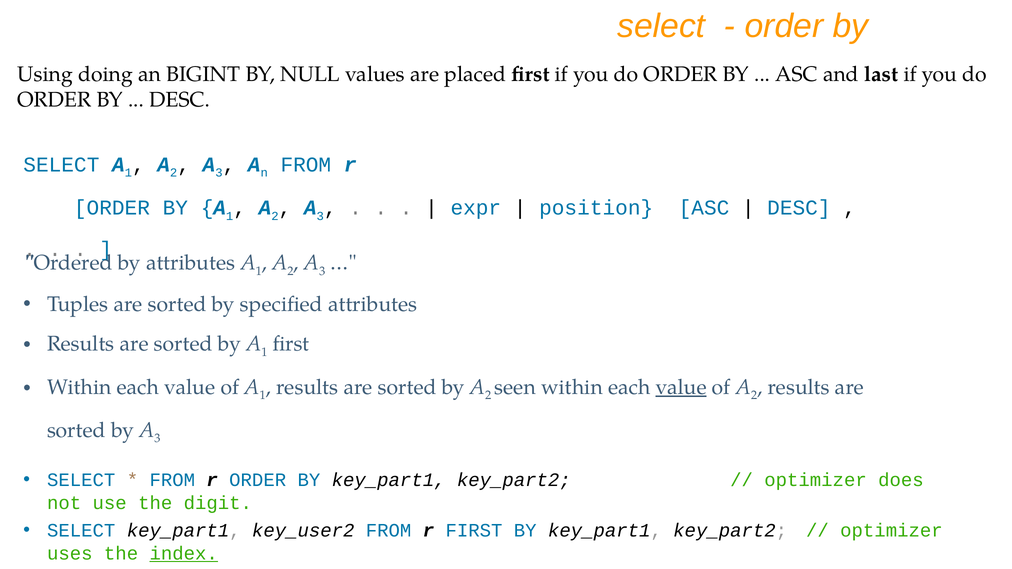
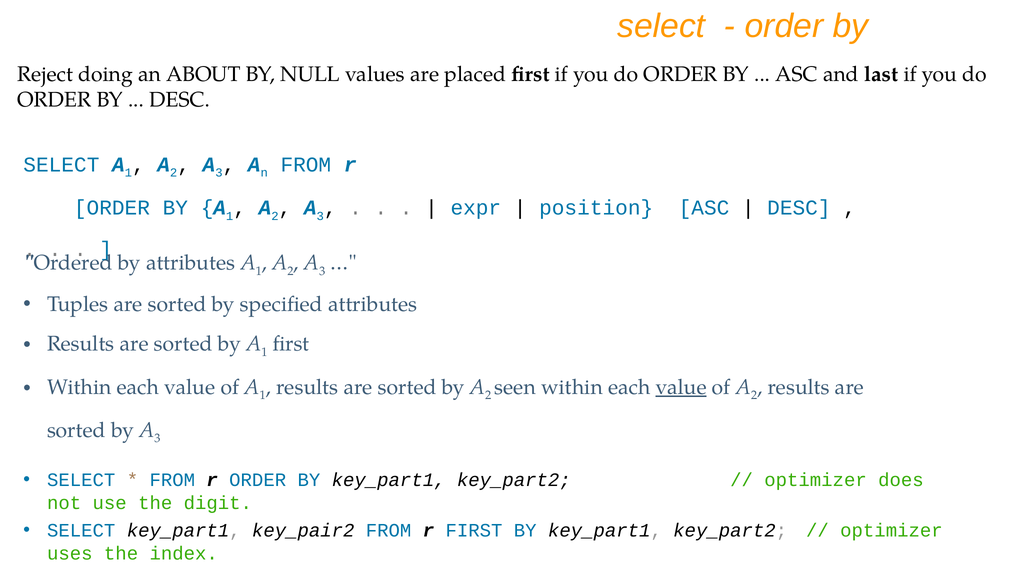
Using: Using -> Reject (45, 74)
BIGINT: BIGINT -> ABOUT (203, 74)
key_user2: key_user2 -> key_pair2 (303, 531)
index underline: present -> none (184, 554)
